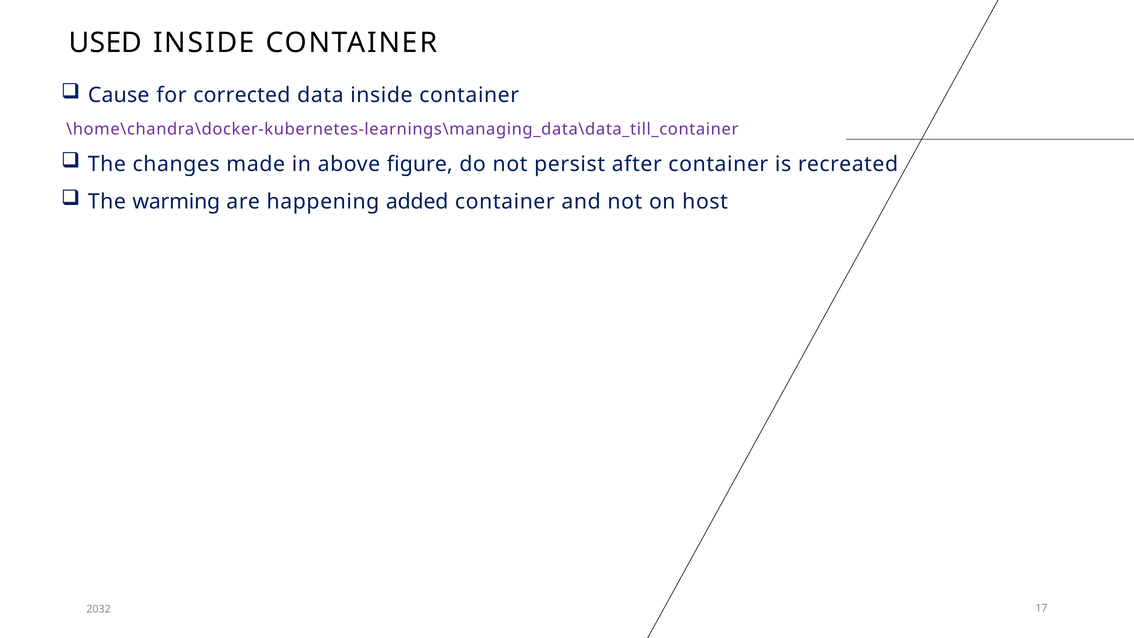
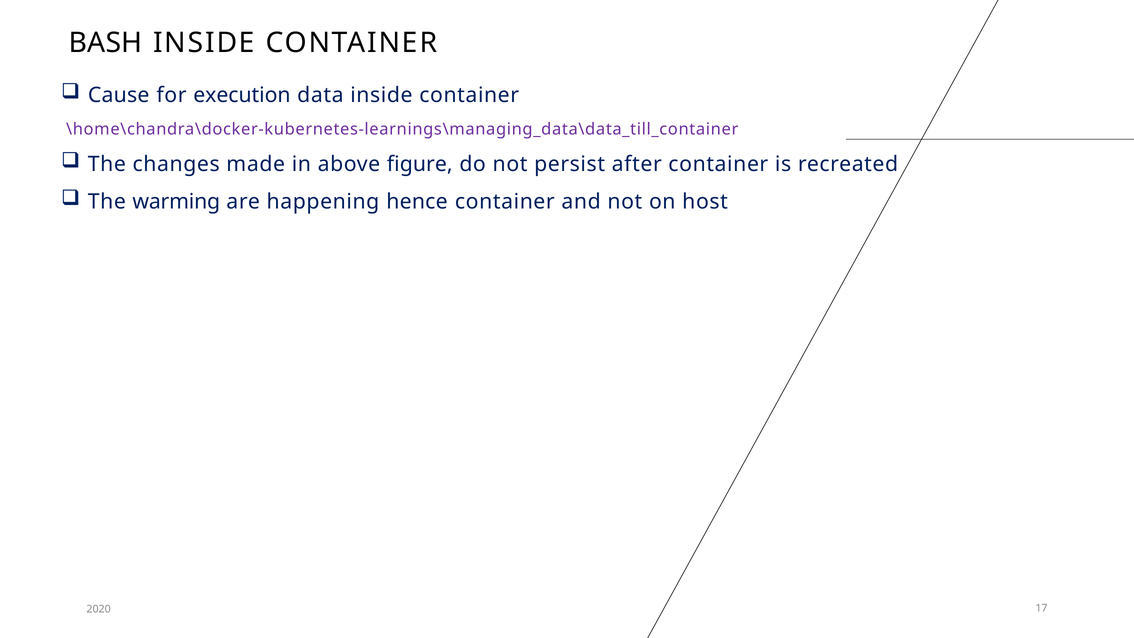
USED: USED -> BASH (106, 43)
corrected: corrected -> execution (242, 95)
added: added -> hence (417, 202)
2032: 2032 -> 2020 (99, 609)
